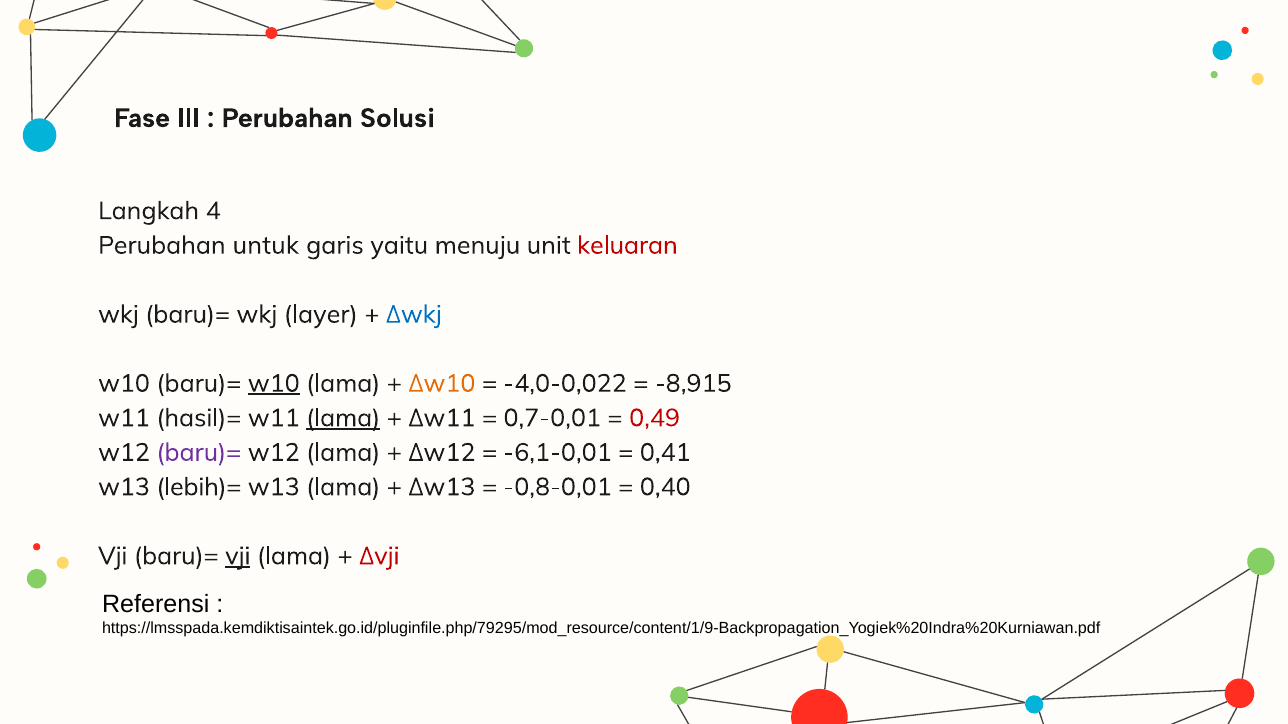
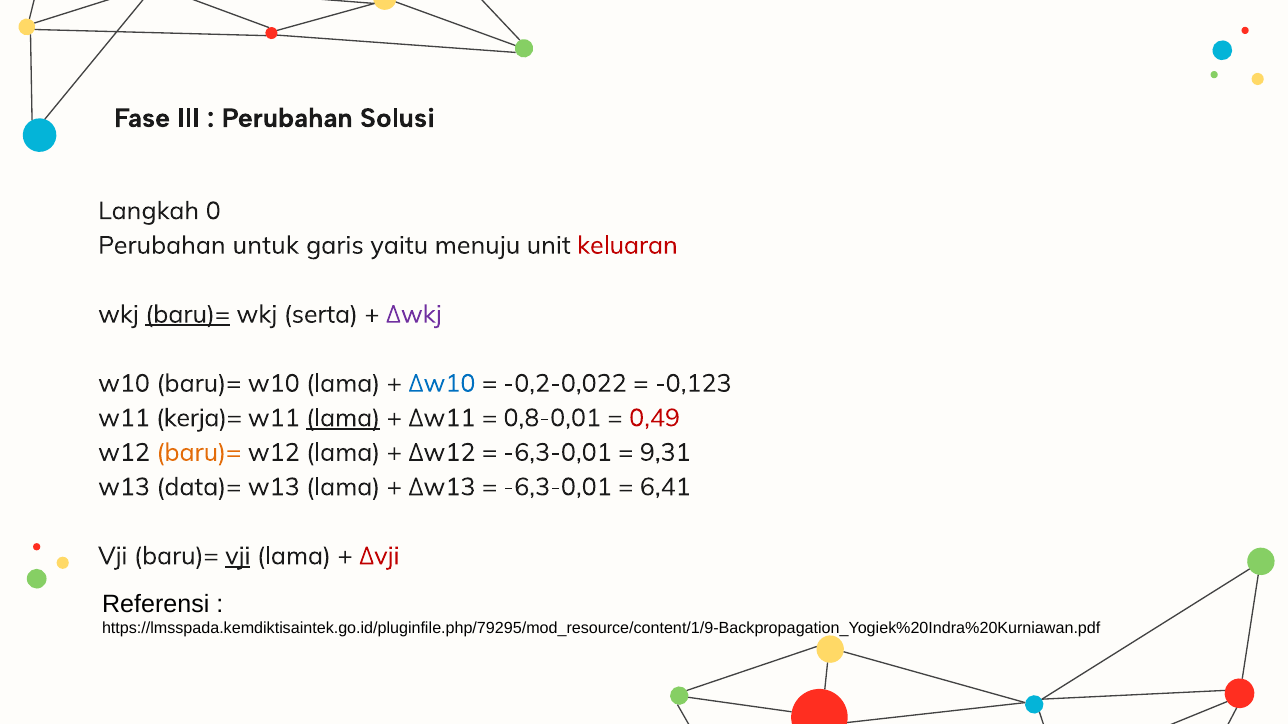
4: 4 -> 0 (213, 211)
baru)= underline: none -> present (188, 315)
layer: layer -> serta (321, 315)
∆wkj colour: blue -> purple (414, 315)
w10 underline: present -> none (274, 384)
∆w10 colour: orange -> blue (442, 384)
-4,0-0,022: -4,0-0,022 -> -0,2-0,022 (565, 384)
-8,915: -8,915 -> -0,123 (693, 384)
hasil)=: hasil)= -> kerja)= (199, 418)
0,7-0,01: 0,7-0,01 -> 0,8-0,01 (552, 418)
baru)= colour: purple -> orange (199, 453)
-6,1-0,01: -6,1-0,01 -> -6,3-0,01 (558, 453)
0,41: 0,41 -> 9,31 (665, 453)
lebih)=: lebih)= -> data)= (199, 487)
-0,8-0,01: -0,8-0,01 -> -6,3-0,01 (558, 487)
0,40: 0,40 -> 6,41 (665, 487)
